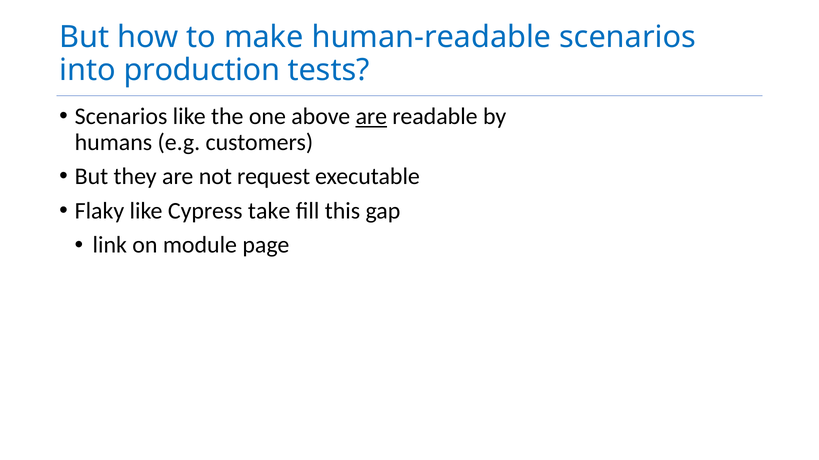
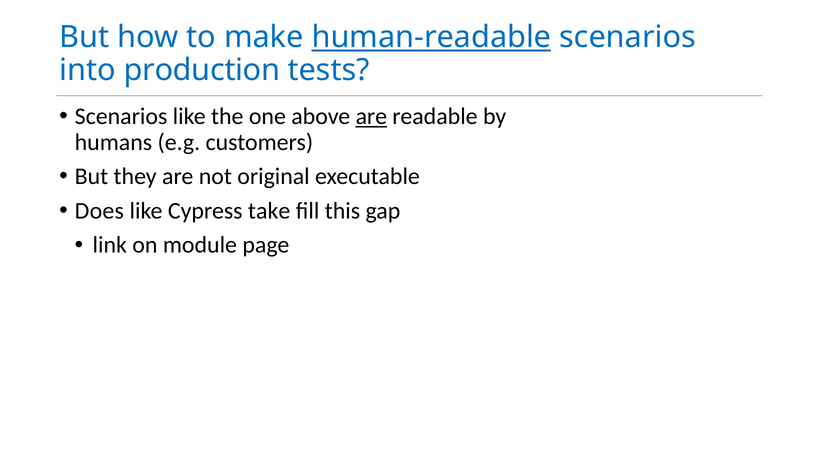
human-readable underline: none -> present (431, 37)
request: request -> original (274, 177)
Flaky: Flaky -> Does (99, 211)
